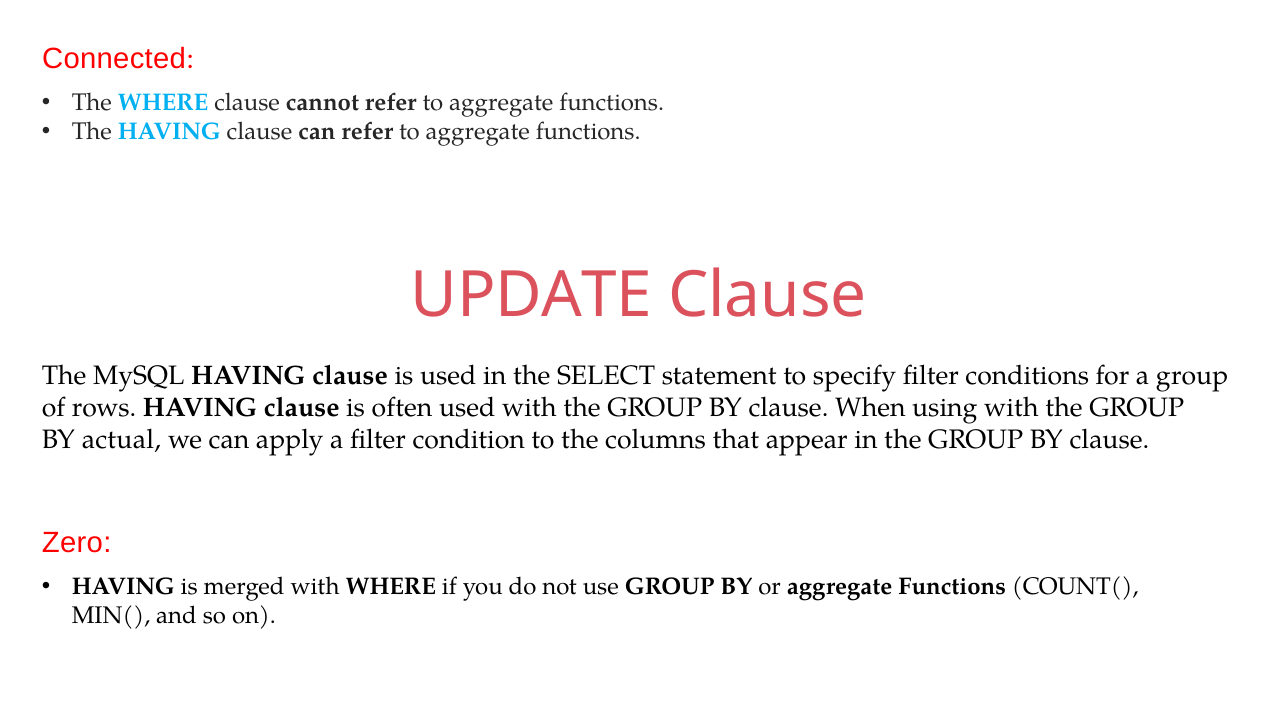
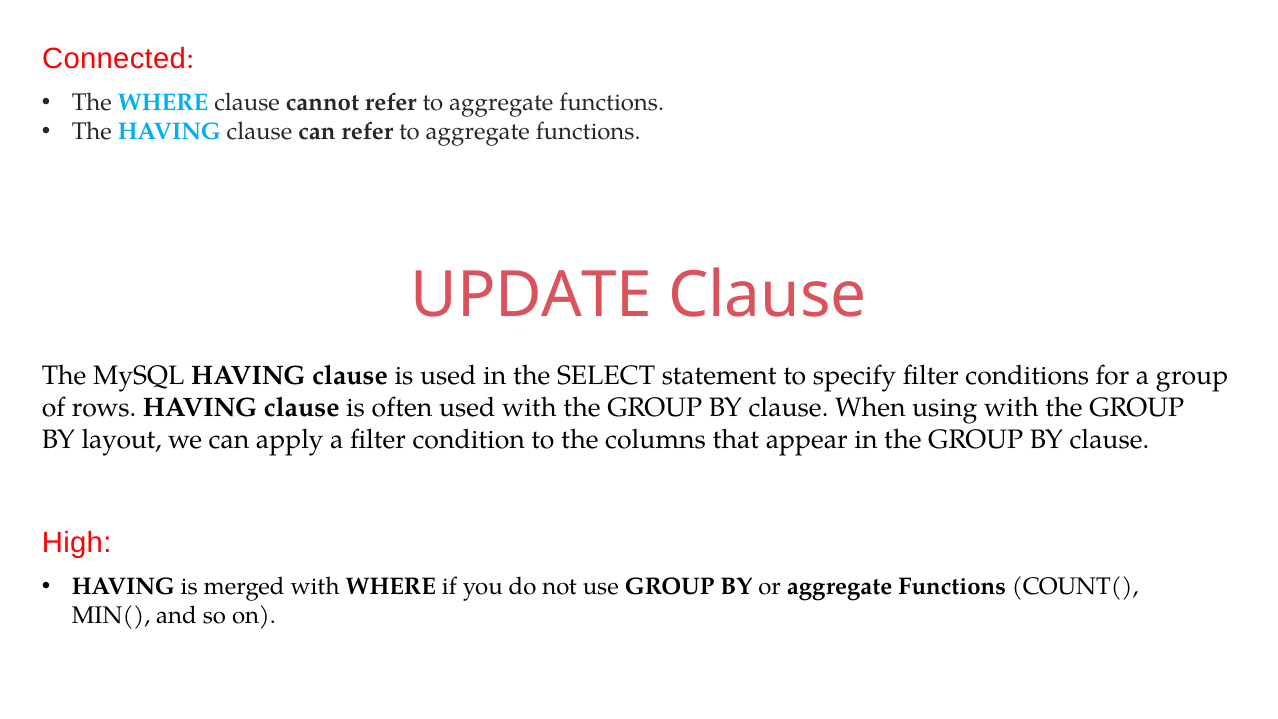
actual: actual -> layout (122, 440)
Zero: Zero -> High (77, 542)
